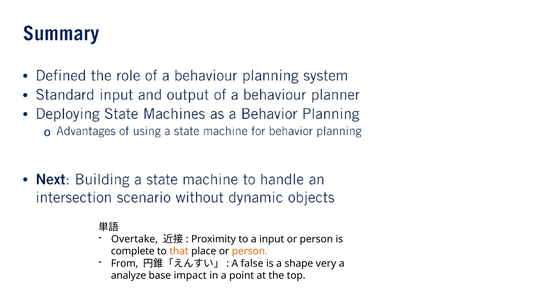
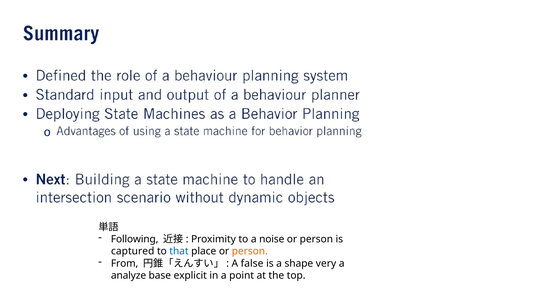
Overtake: Overtake -> Following (135, 239)
input: input -> noise (272, 239)
complete: complete -> captured (133, 251)
that colour: orange -> blue (179, 251)
impact: impact -> explicit (190, 276)
